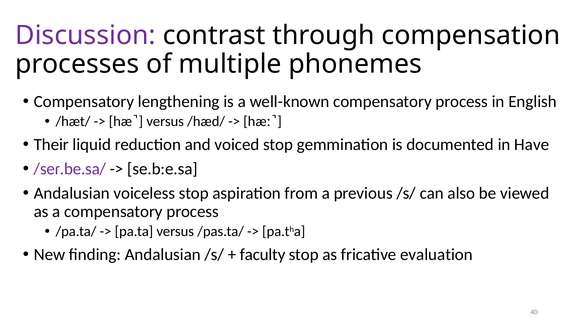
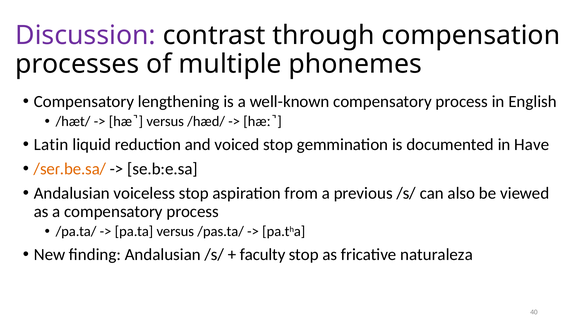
Their: Their -> Latin (51, 145)
/seɾ.be.sa/ colour: purple -> orange (70, 169)
evaluation: evaluation -> naturaleza (436, 255)
